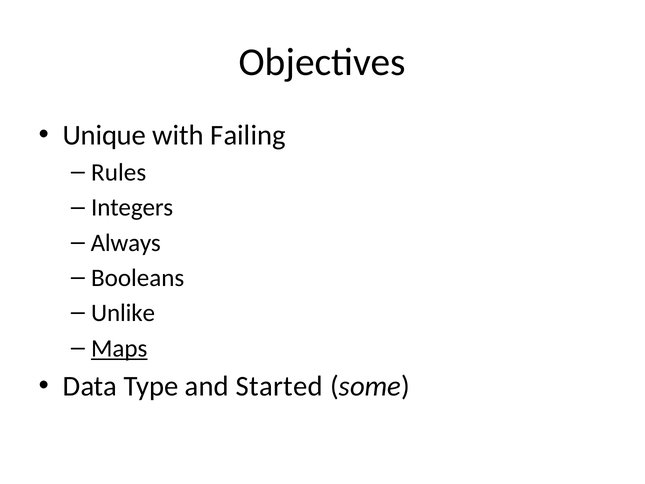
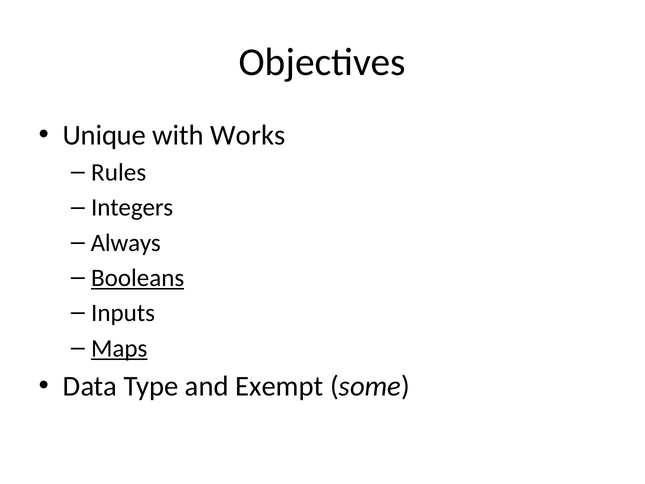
Failing: Failing -> Works (248, 135)
Booleans underline: none -> present (138, 278)
Unlike: Unlike -> Inputs (123, 313)
Started: Started -> Exempt (279, 386)
